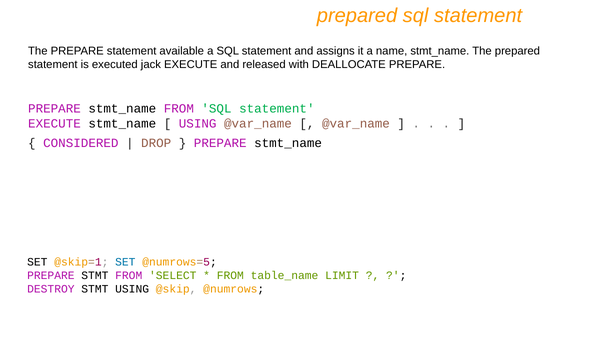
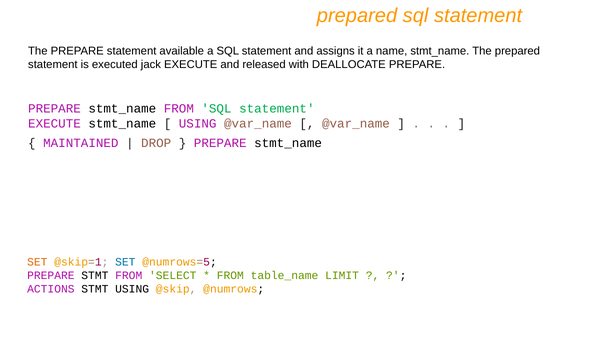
CONSIDERED: CONSIDERED -> MAINTAINED (81, 143)
SET colour: black -> orange (37, 262)
DESTROY: DESTROY -> ACTIONS (51, 289)
